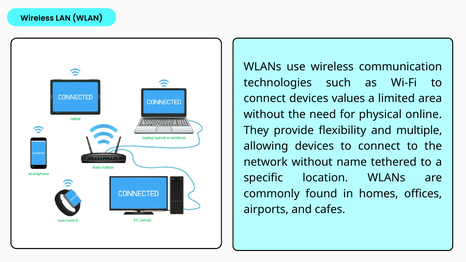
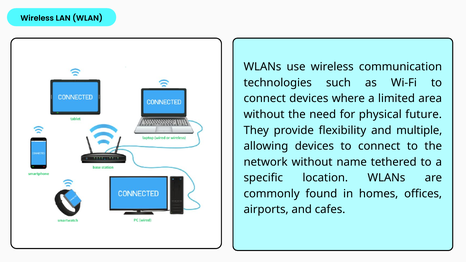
values: values -> where (348, 99)
online: online -> future (424, 114)
